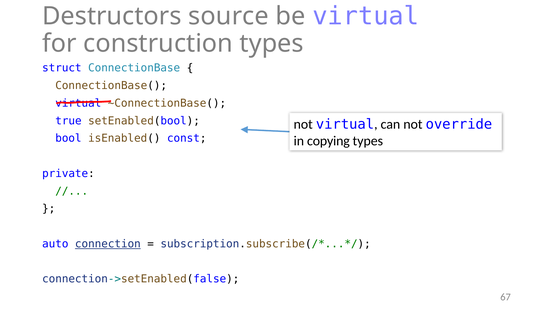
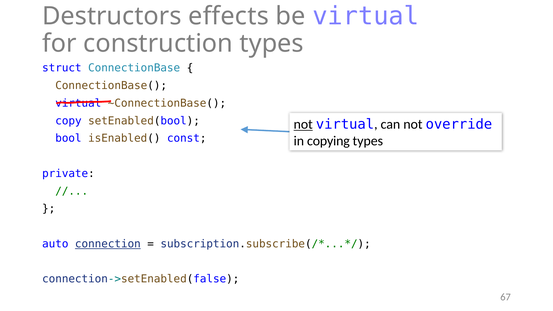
source: source -> effects (229, 16)
true: true -> copy (68, 121)
not underline: none -> present (303, 124)
